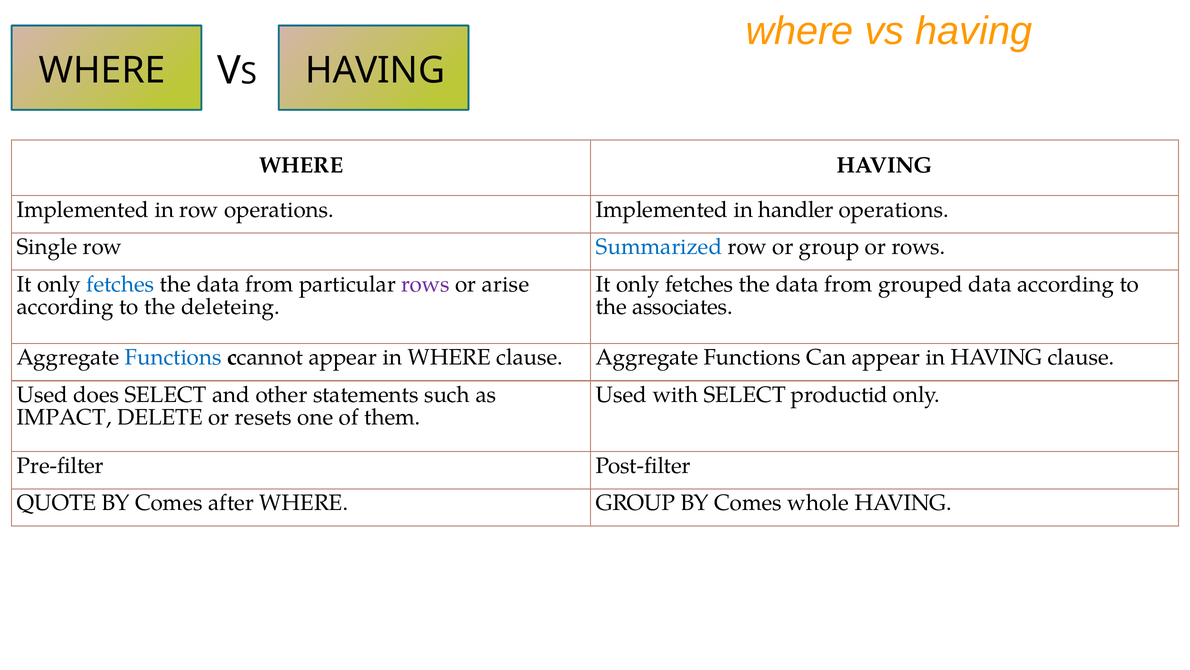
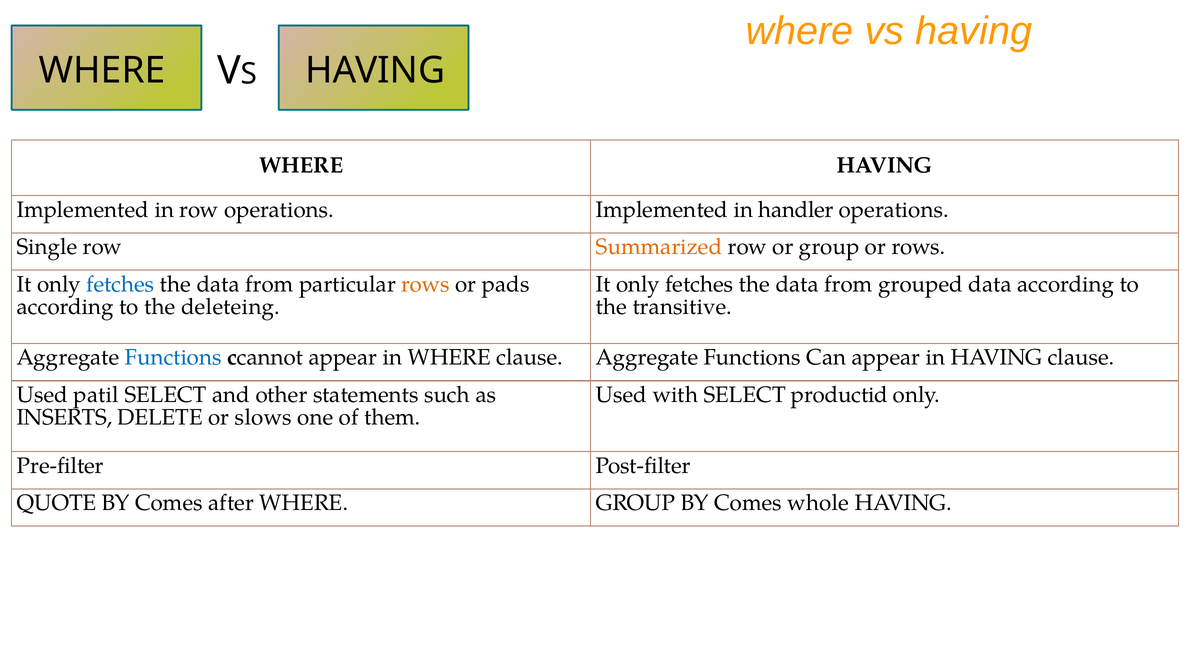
Summarized colour: blue -> orange (659, 247)
rows colour: purple -> orange (426, 284)
arise: arise -> pads (506, 284)
associates: associates -> transitive (682, 306)
does: does -> patil (96, 394)
IMPACT: IMPACT -> INSERTS (64, 417)
resets: resets -> slows (263, 417)
